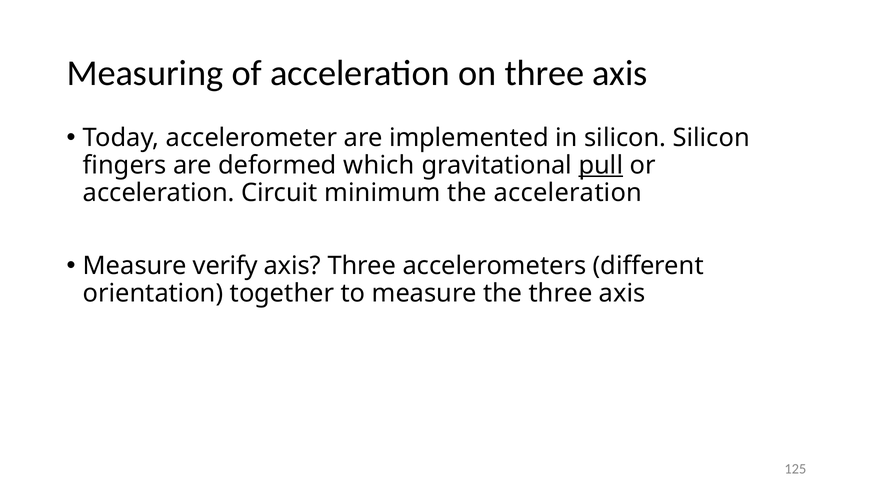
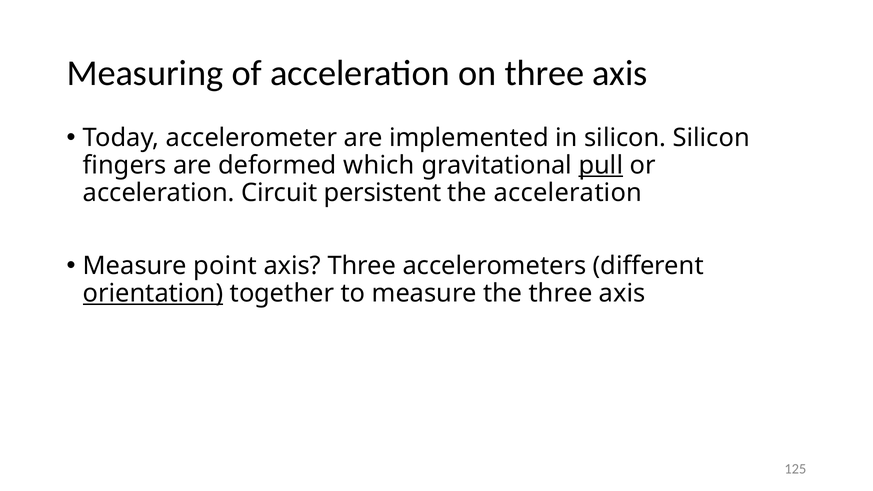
minimum: minimum -> persistent (383, 193)
verify: verify -> point (225, 266)
orientation underline: none -> present (153, 293)
